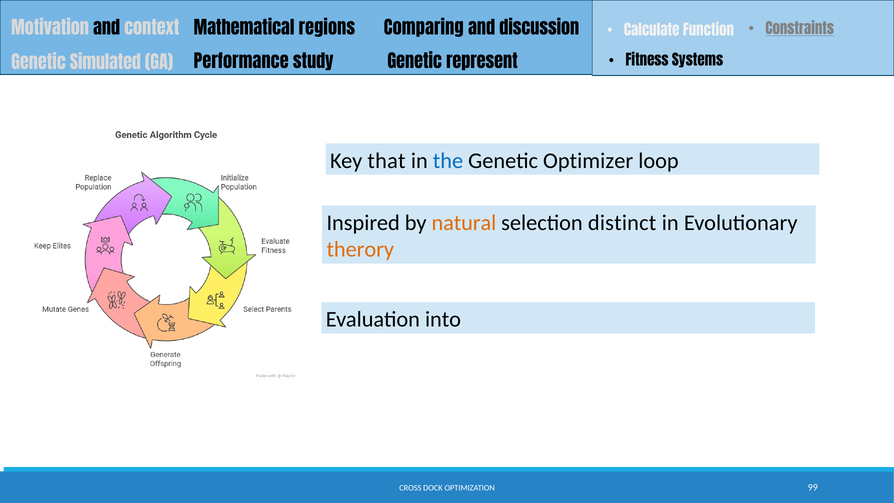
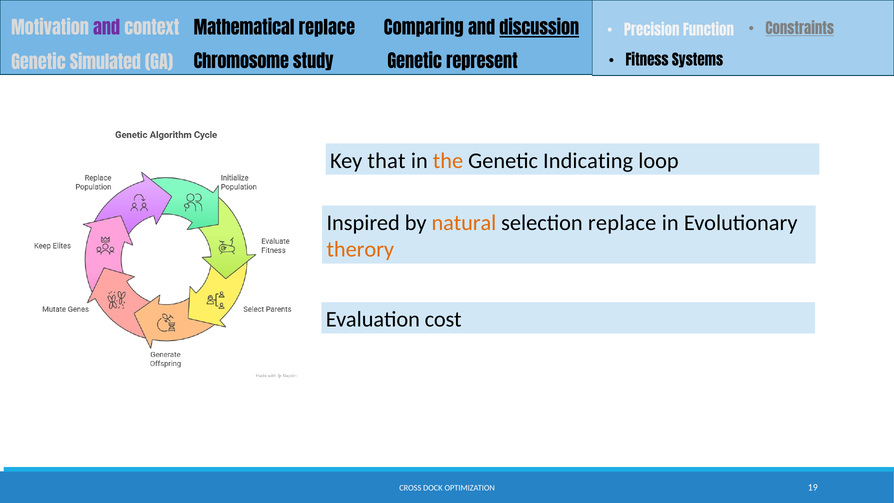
and colour: black -> purple (107, 29)
Mathematical regions: regions -> replace (327, 29)
discussion underline: none -> present (539, 29)
Calculate: Calculate -> Precision (652, 31)
Performance: Performance -> Chromosome (241, 62)
the colour: blue -> orange (448, 161)
Optimizer: Optimizer -> Indicating (588, 161)
selection distinct: distinct -> replace (622, 223)
into: into -> cost (443, 319)
99: 99 -> 19 (813, 488)
